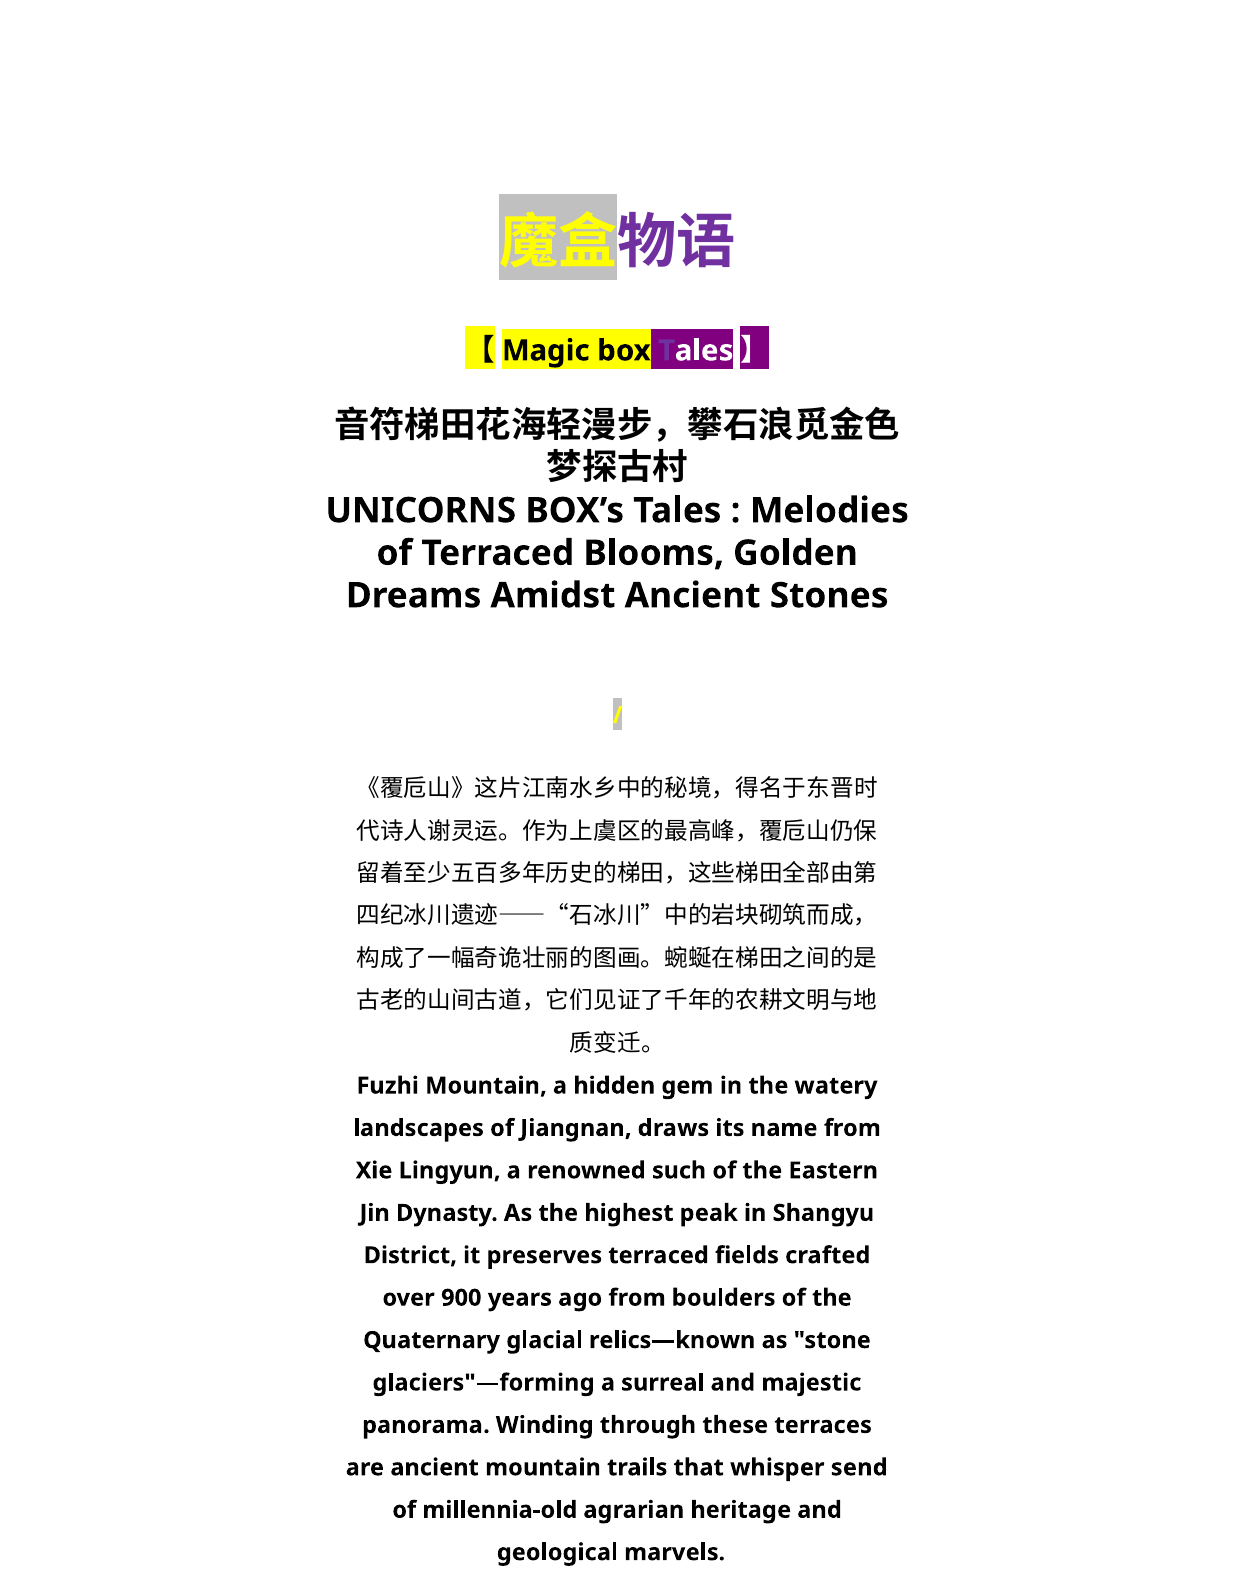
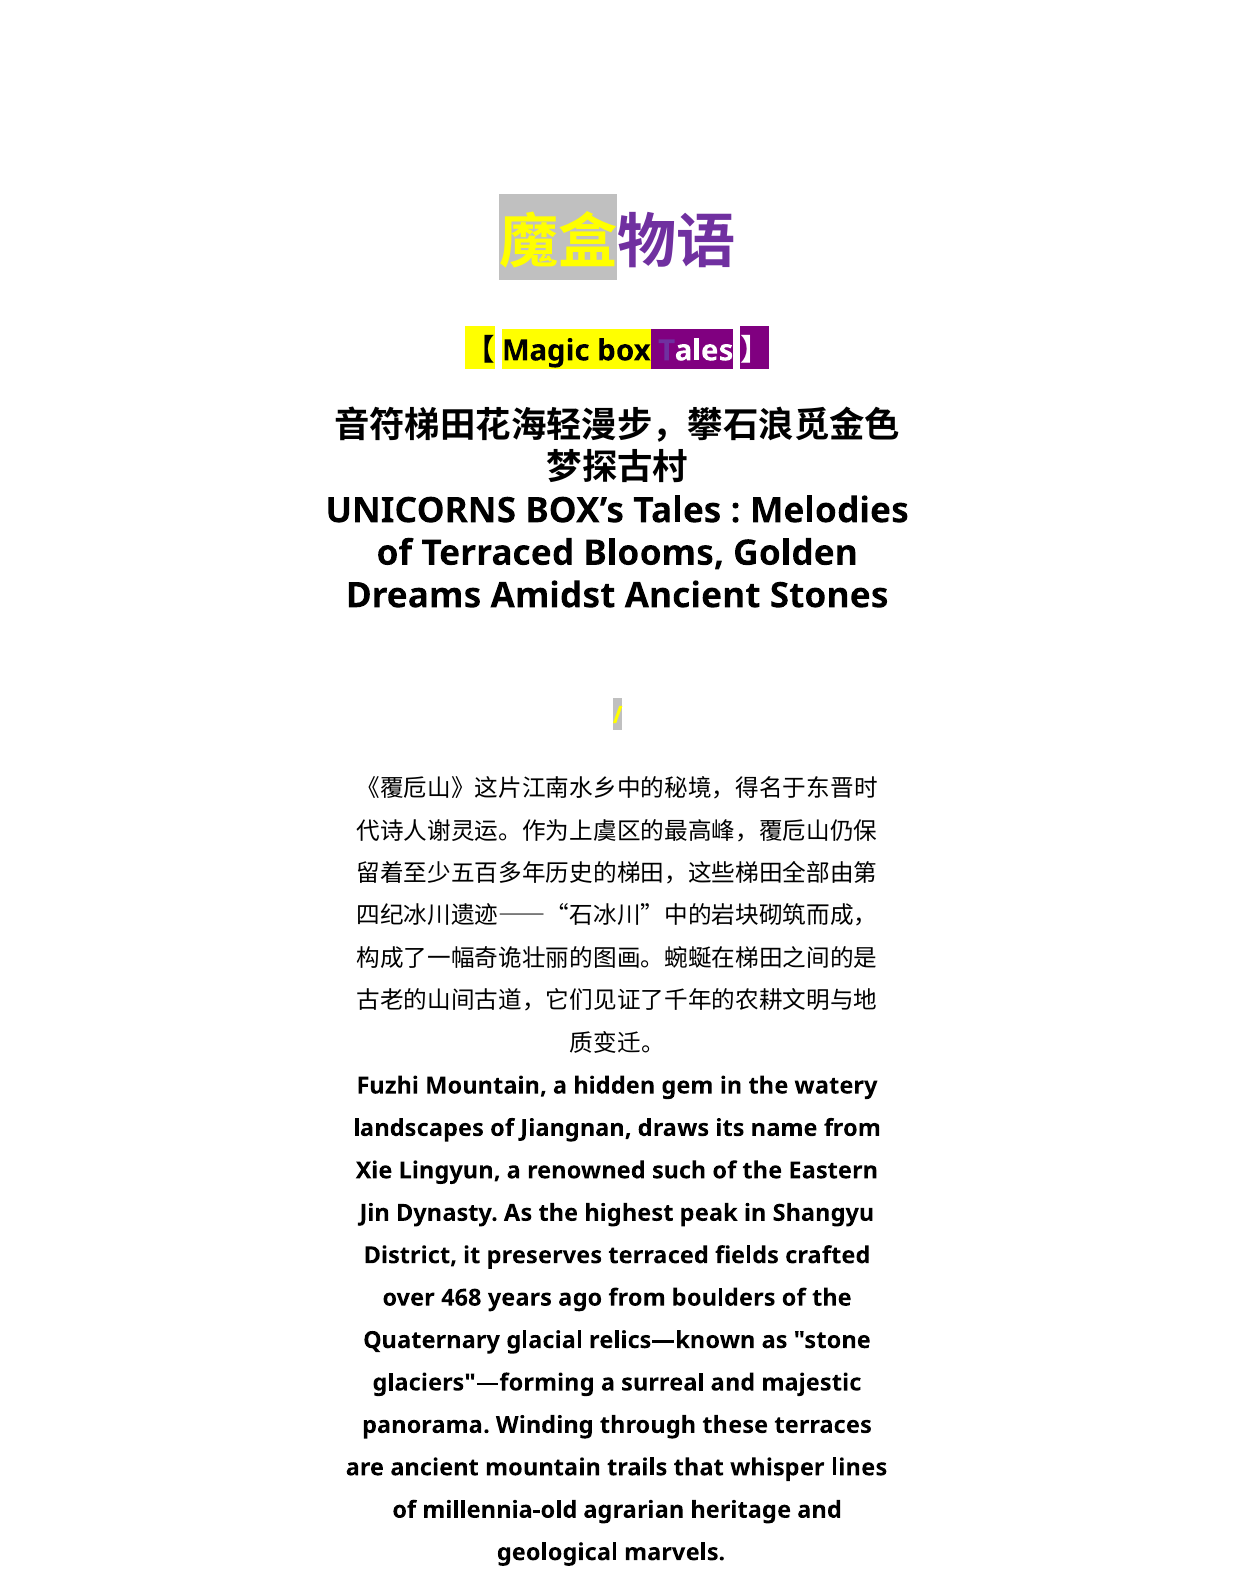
900: 900 -> 468 (461, 1298)
send: send -> lines (859, 1468)
